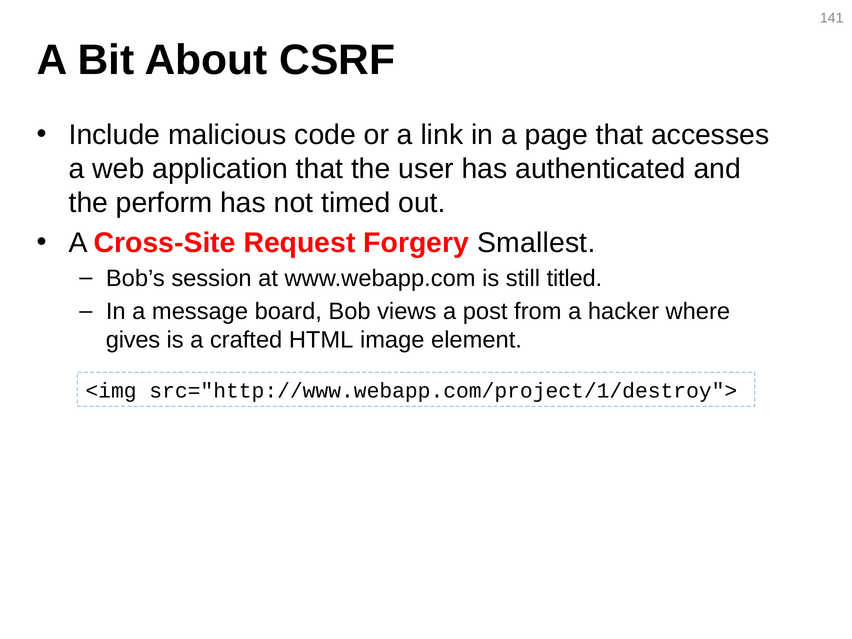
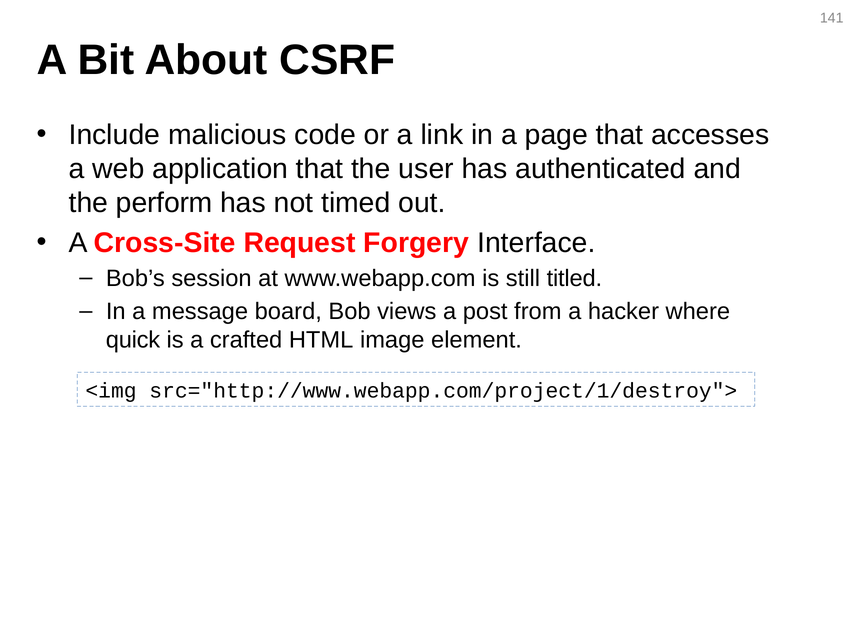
Smallest: Smallest -> Interface (536, 243)
gives: gives -> quick (133, 340)
